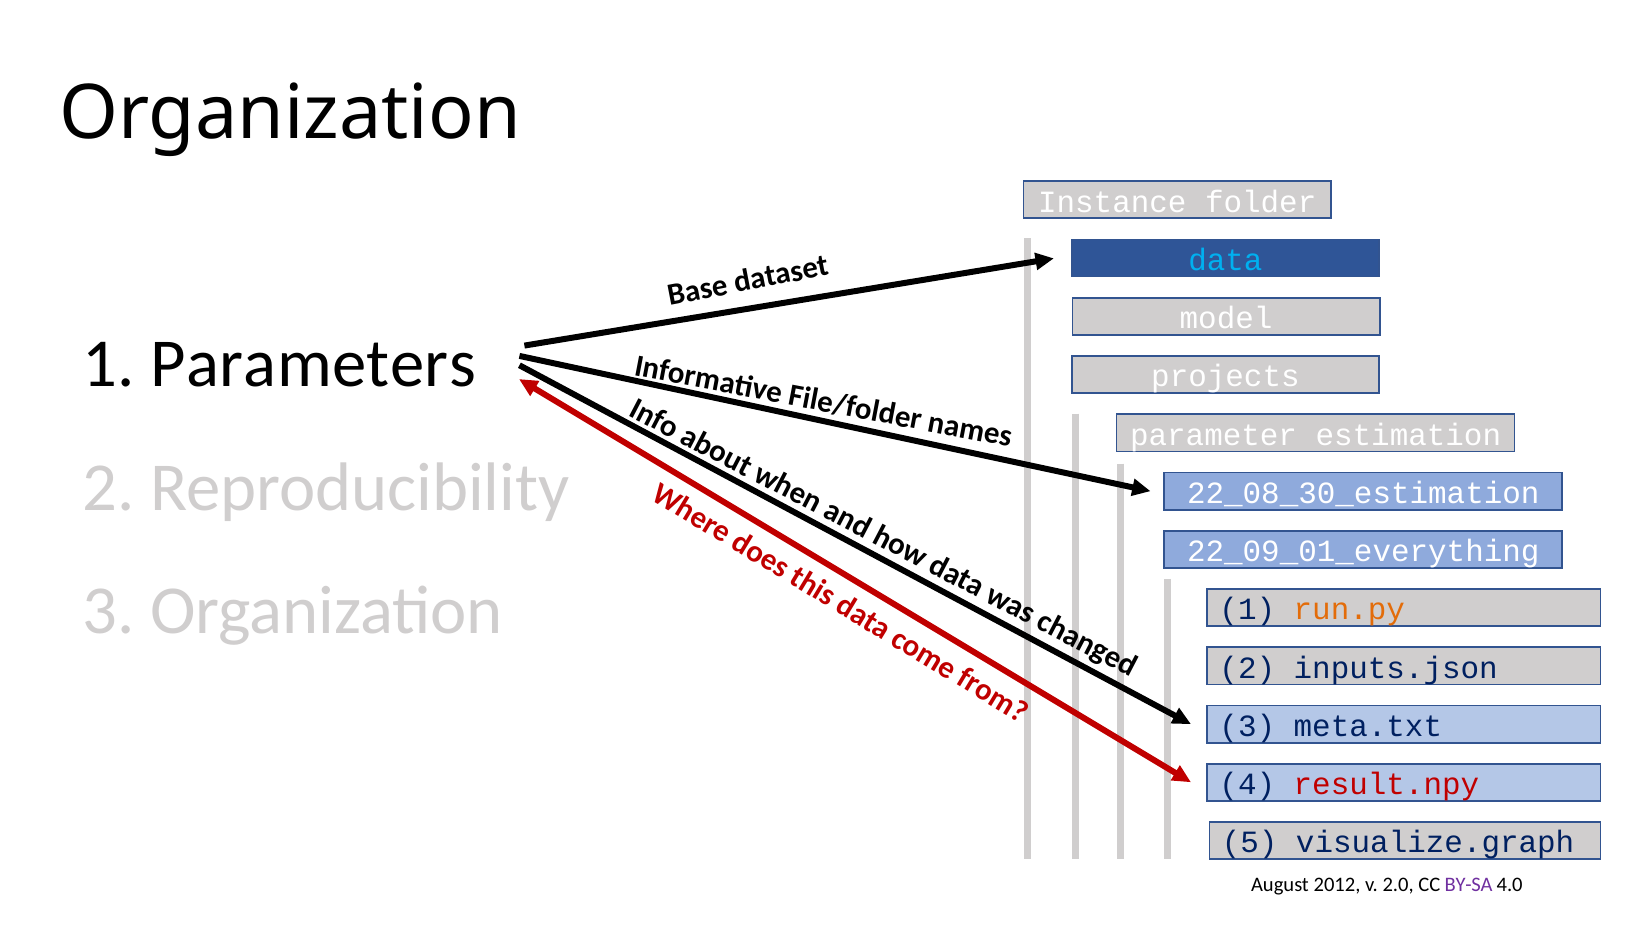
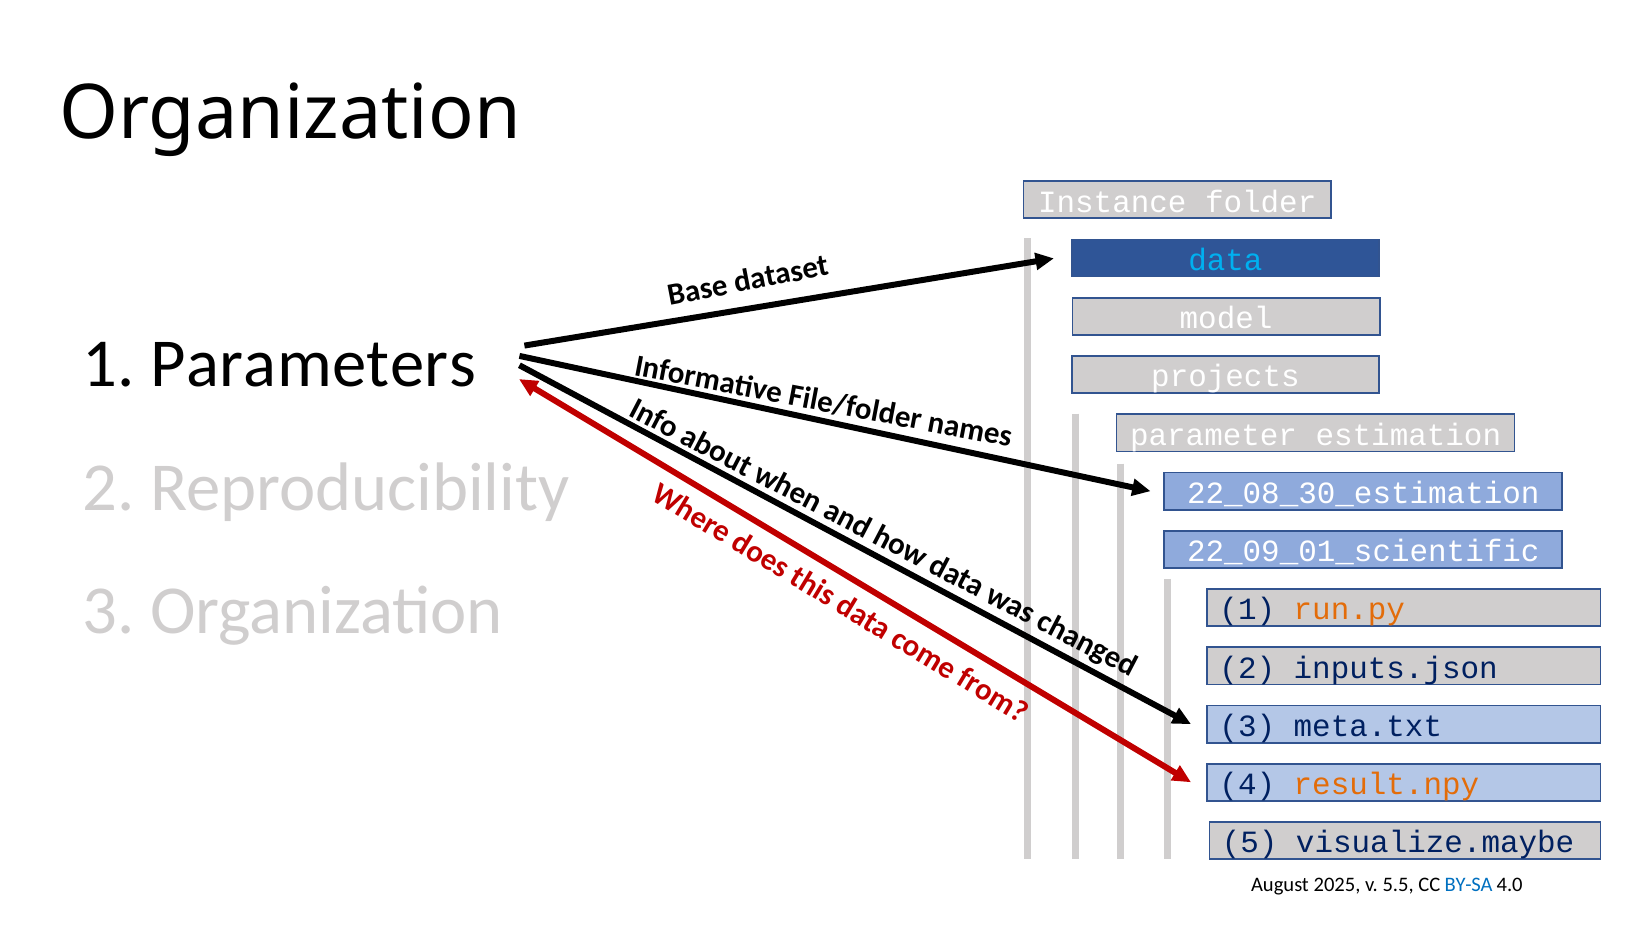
22_09_01_everything: 22_09_01_everything -> 22_09_01_scientific (1363, 552)
result.npy colour: red -> orange (1386, 785)
visualize.graph: visualize.graph -> visualize.maybe (1435, 843)
2012: 2012 -> 2025 (1337, 886)
2.0: 2.0 -> 5.5 (1398, 886)
BY-SA colour: purple -> blue (1469, 886)
